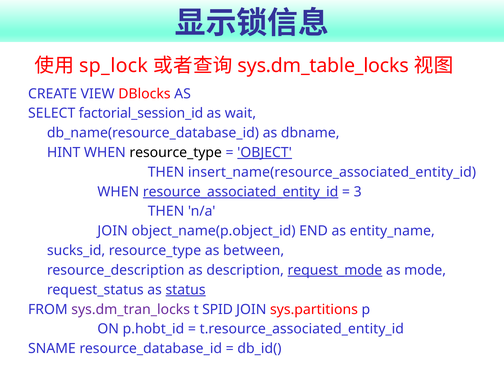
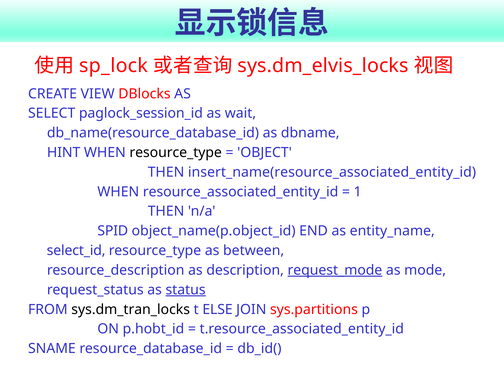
sys.dm_table_locks: sys.dm_table_locks -> sys.dm_elvis_locks (323, 66)
factorial_session_id: factorial_session_id -> paglock_session_id (141, 113)
OBJECT underline: present -> none (265, 153)
resource_associated_entity_id underline: present -> none (241, 192)
3: 3 -> 1 (358, 192)
JOIN: JOIN -> SPID (113, 231)
sucks_id: sucks_id -> select_id (76, 251)
sys.dm_tran_locks colour: purple -> black (131, 309)
SPID: SPID -> ELSE (218, 309)
